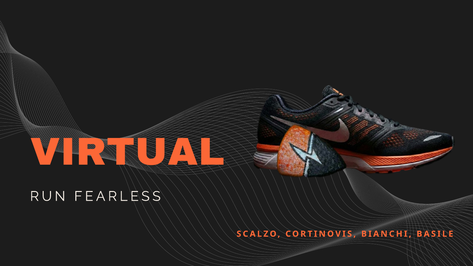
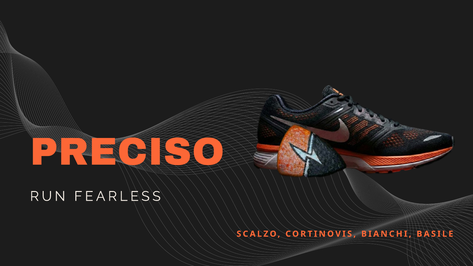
VIRTUAL: VIRTUAL -> PRECISO (127, 152)
